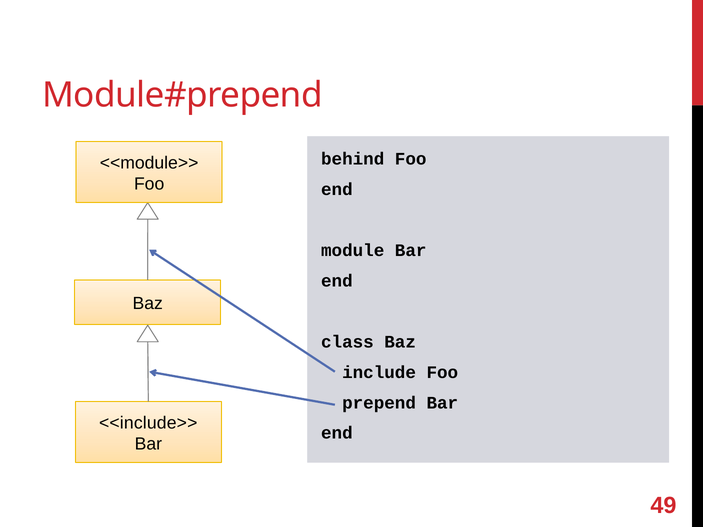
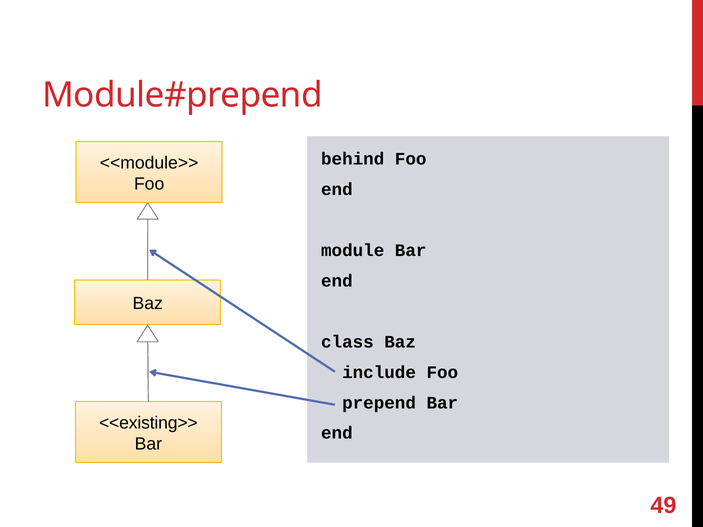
<<include>>: <<include>> -> <<existing>> (148, 423)
